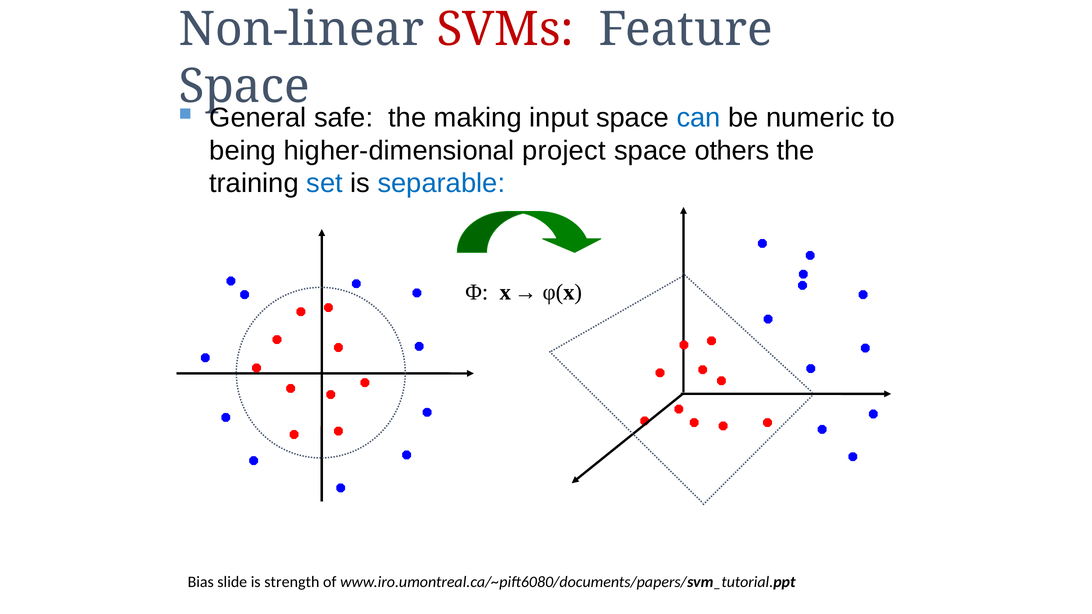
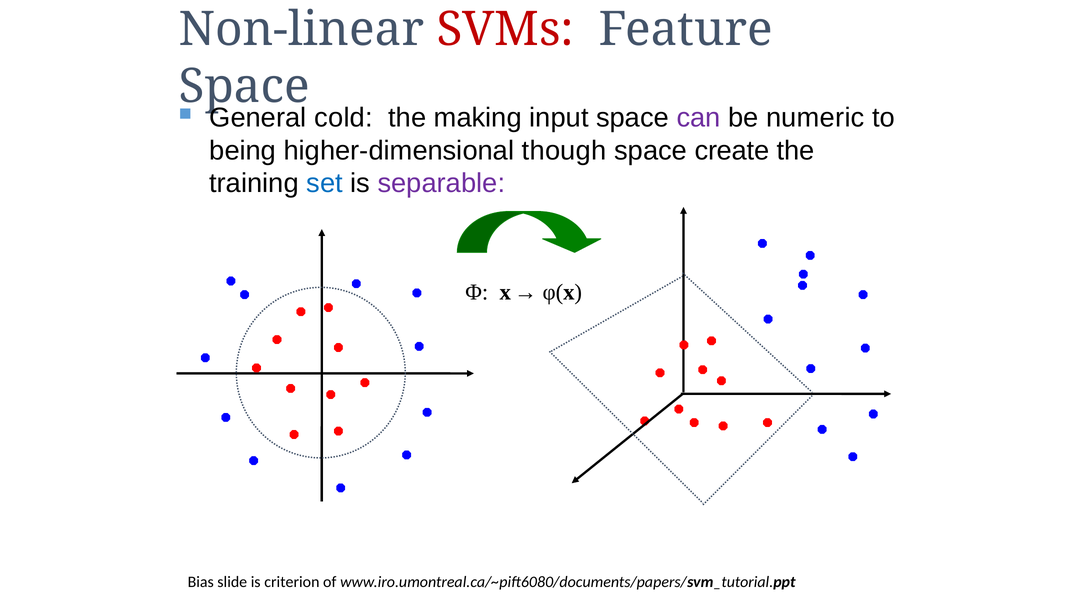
safe: safe -> cold (344, 118)
can colour: blue -> purple (699, 118)
project: project -> though (564, 151)
others: others -> create (732, 151)
separable colour: blue -> purple (441, 183)
strength: strength -> criterion (292, 582)
